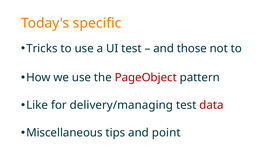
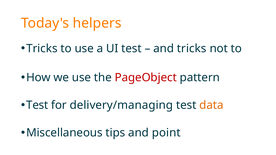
specific: specific -> helpers (97, 23)
and those: those -> tricks (192, 48)
Like: Like -> Test (37, 105)
data colour: red -> orange (211, 105)
